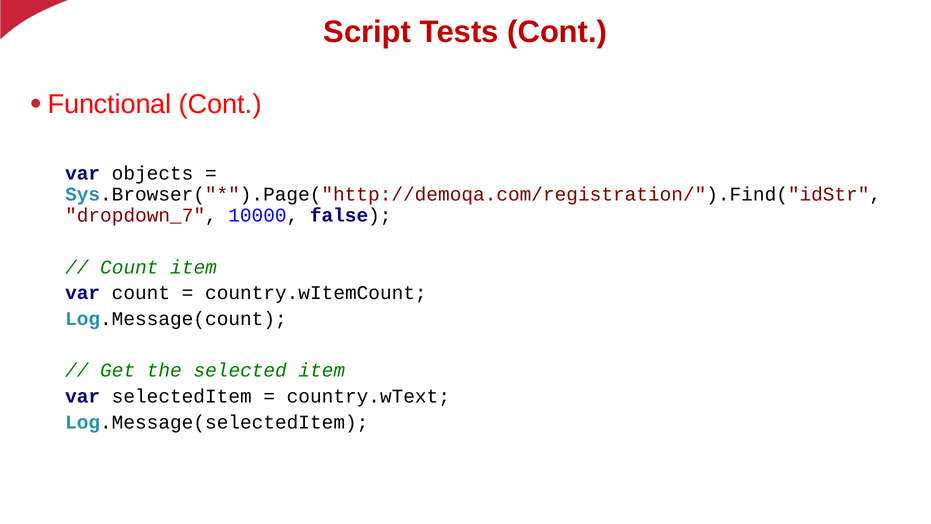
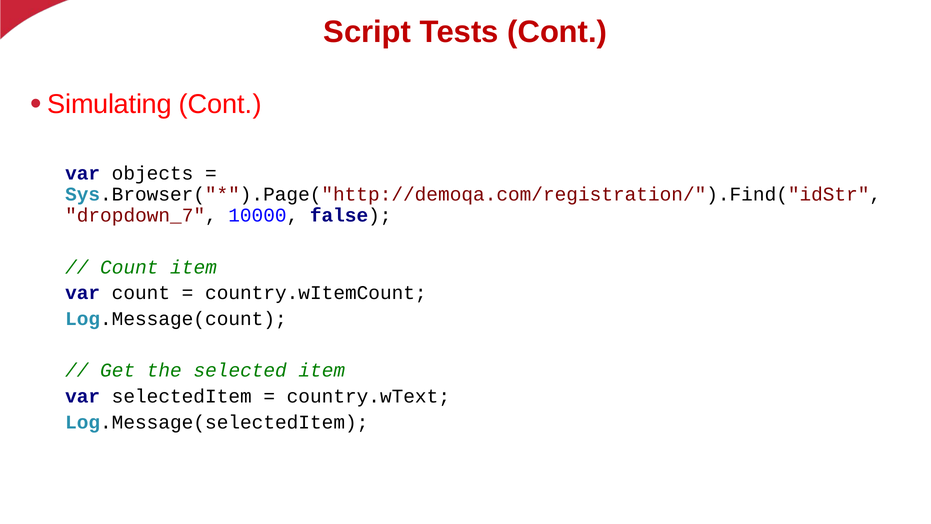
Functional: Functional -> Simulating (110, 104)
